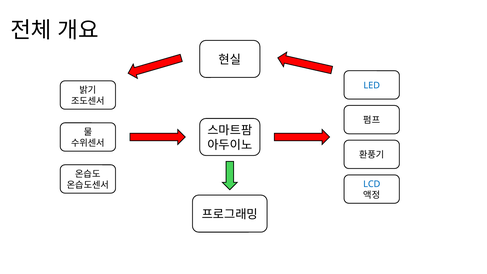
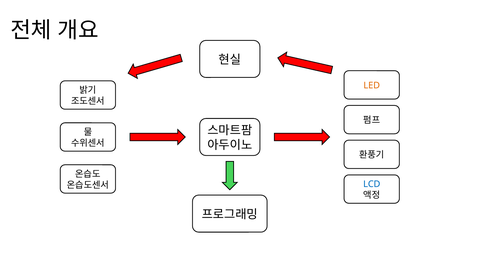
LED colour: blue -> orange (372, 85)
